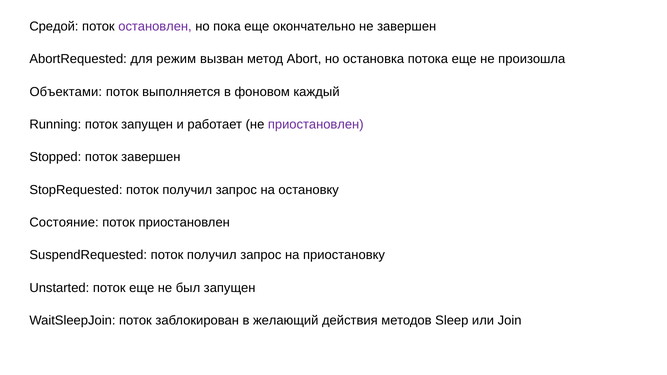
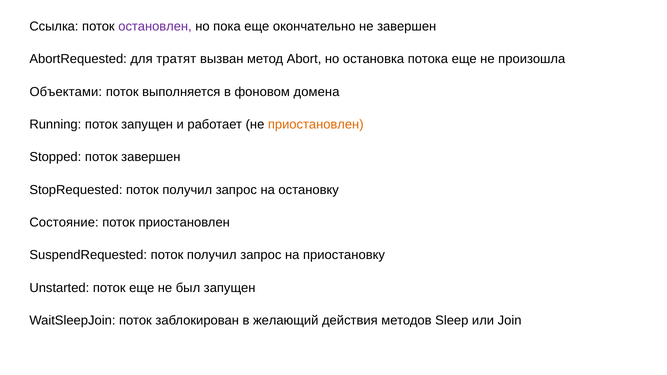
Средой: Средой -> Ссылка (54, 26)
режим: режим -> тратят (176, 59)
каждый: каждый -> домена (317, 92)
приостановлен colour: purple -> orange (316, 124)
